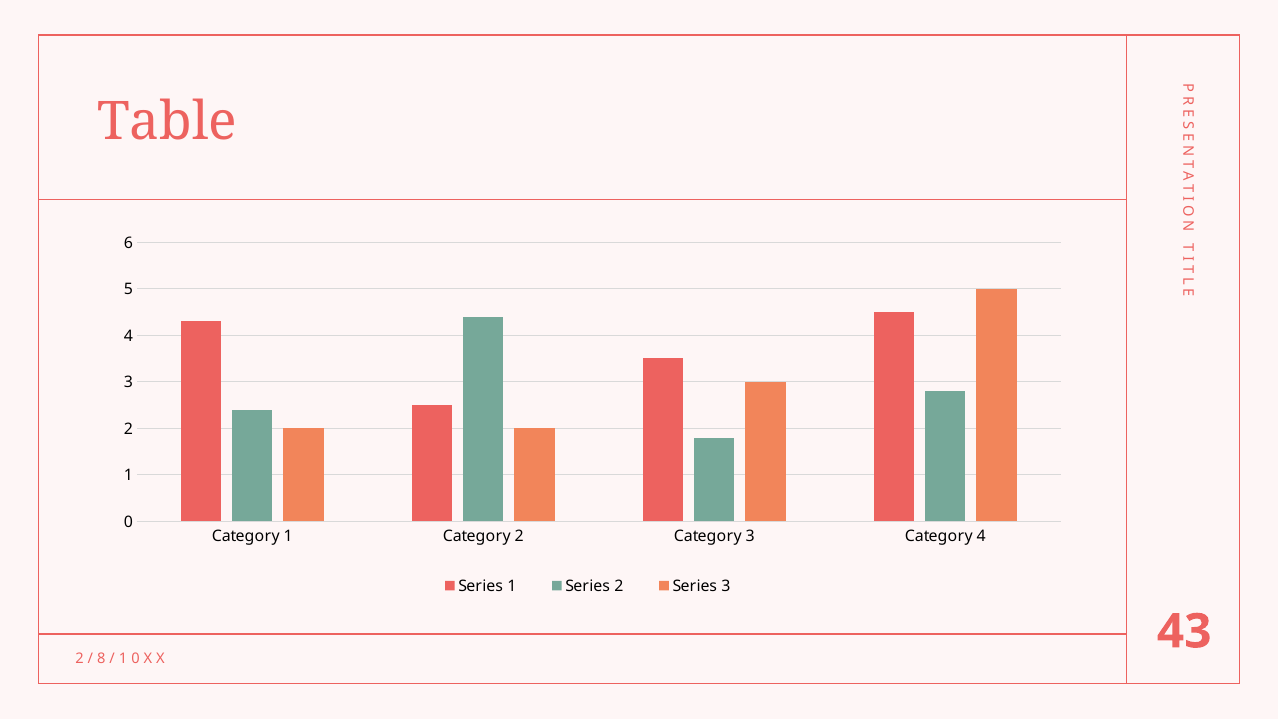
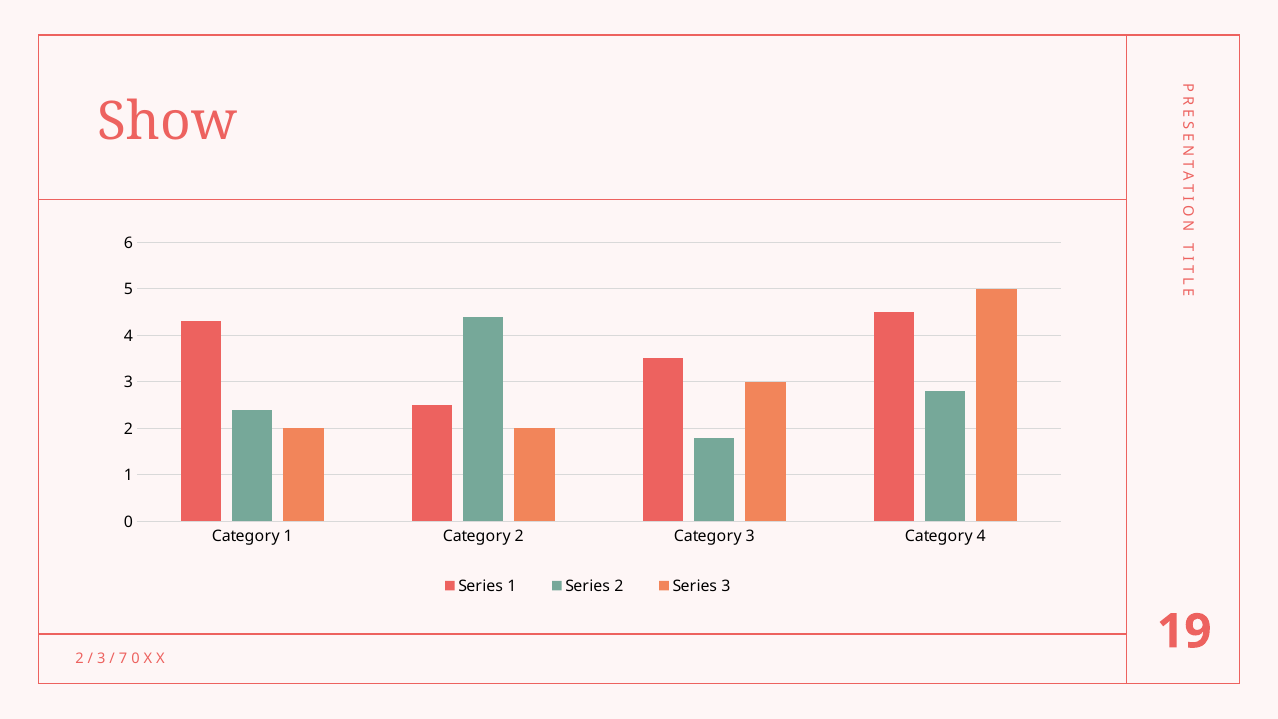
Table: Table -> Show (167, 122)
8: 8 -> 3 (101, 658)
1: 1 -> 7 (123, 658)
43: 43 -> 19 (1184, 631)
